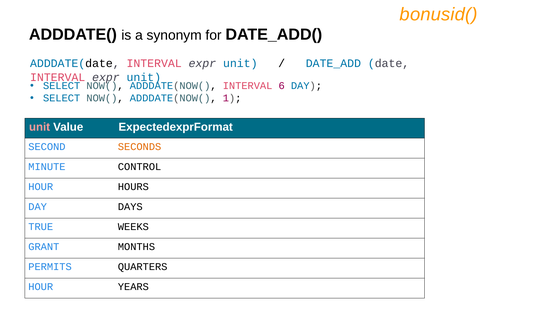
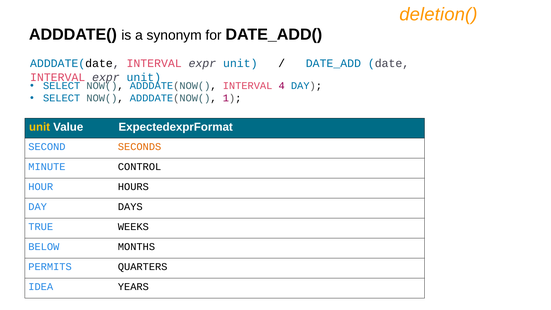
bonusid(: bonusid( -> deletion( (439, 14)
6: 6 -> 4 (282, 86)
unit colour: pink -> yellow (40, 127)
GRANT: GRANT -> BELOW (44, 247)
HOUR: HOUR -> IDEA (41, 287)
